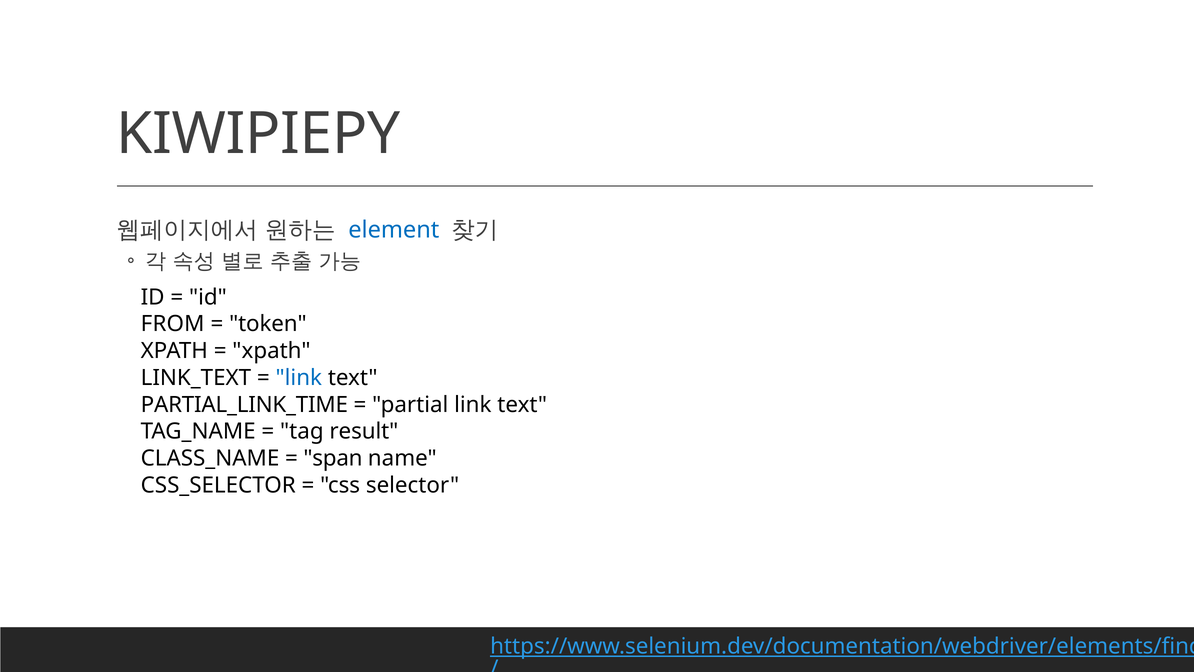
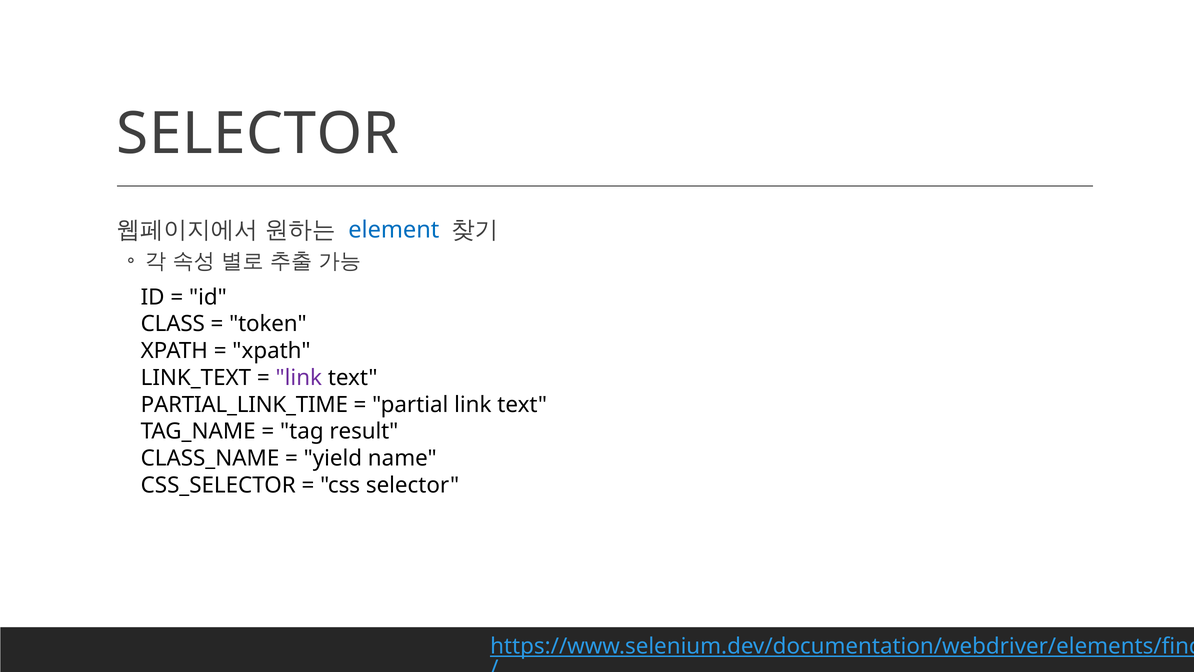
KIWIPIEPY: KIWIPIEPY -> SELECTOR (258, 134)
FROM: FROM -> CLASS (173, 324)
link colour: blue -> purple (299, 378)
span: span -> yield (333, 458)
